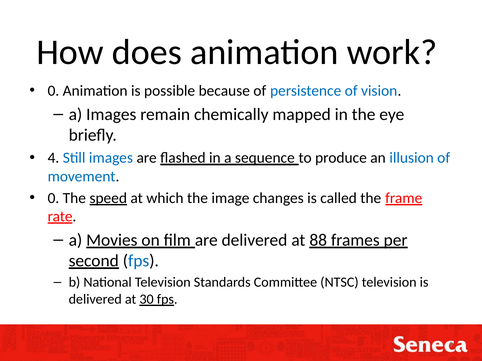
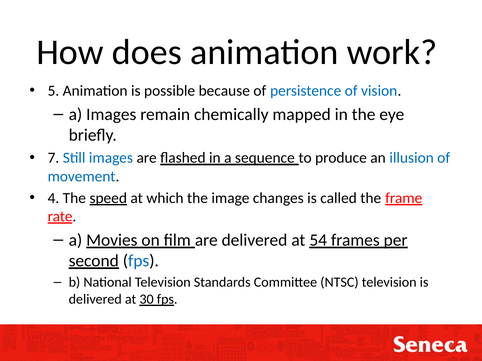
0: 0 -> 5 (53, 91)
4: 4 -> 7 (53, 158)
0: 0 -> 4 (53, 198)
88: 88 -> 54 (318, 240)
